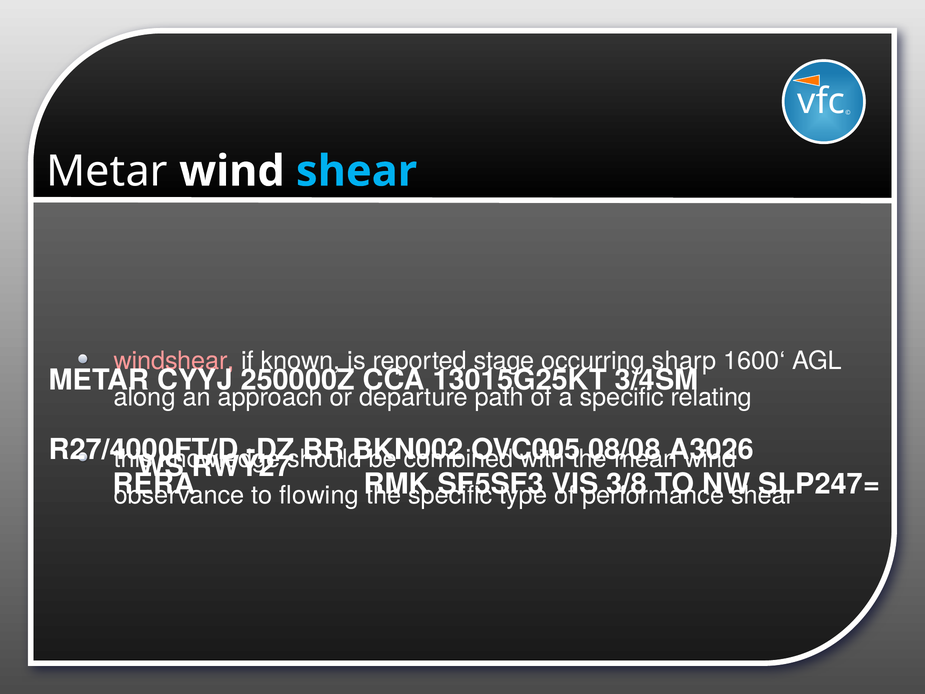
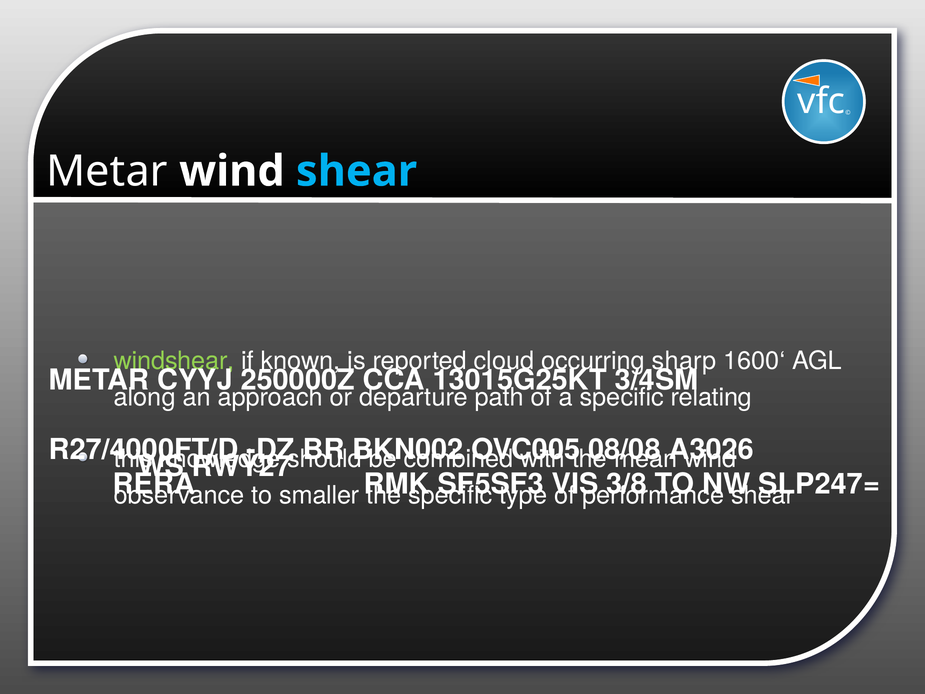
windshear colour: pink -> light green (174, 361)
stage: stage -> cloud (504, 361)
flowing: flowing -> smaller (319, 495)
